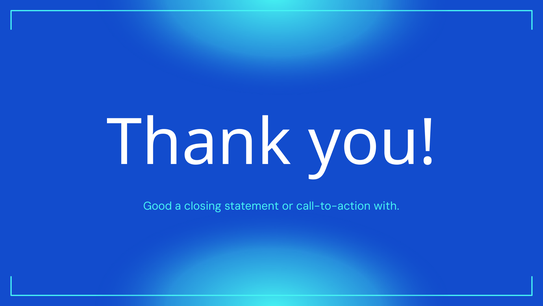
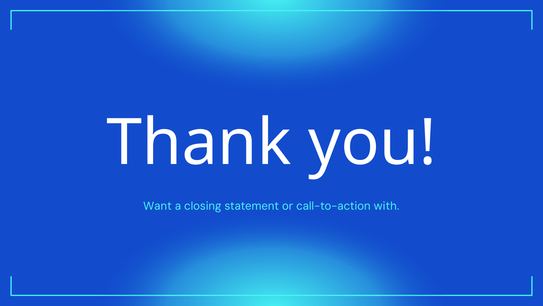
Good: Good -> Want (157, 206)
